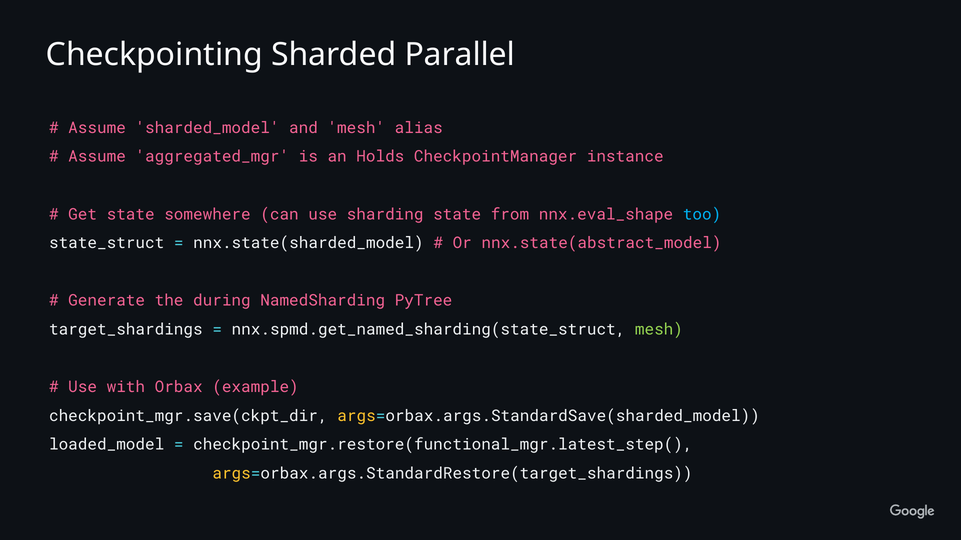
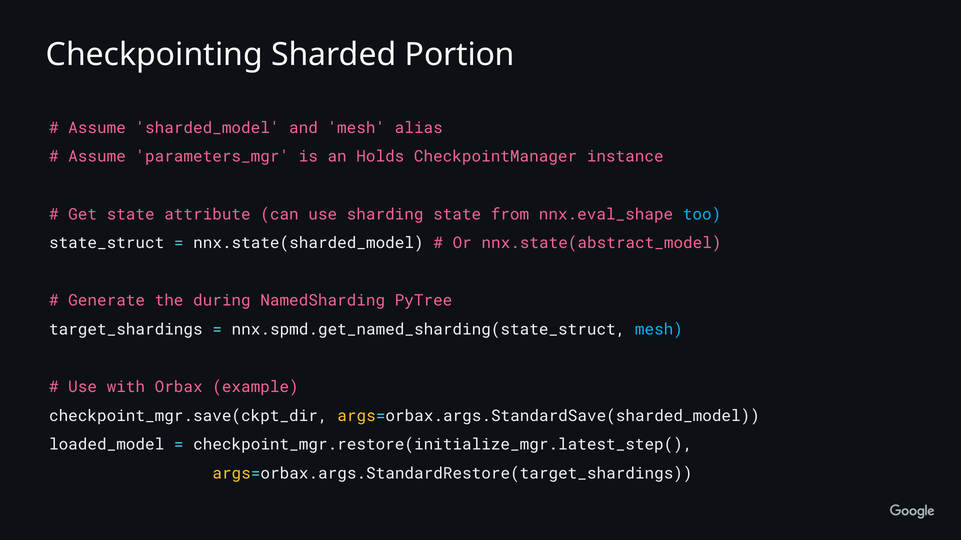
Parallel: Parallel -> Portion (460, 55)
aggregated_mgr: aggregated_mgr -> parameters_mgr (212, 157)
somewhere: somewhere -> attribute (207, 214)
mesh colour: light green -> light blue (659, 330)
checkpoint_mgr.restore(functional_mgr.latest_step(: checkpoint_mgr.restore(functional_mgr.latest_step( -> checkpoint_mgr.restore(initialize_mgr.latest_step( (443, 445)
